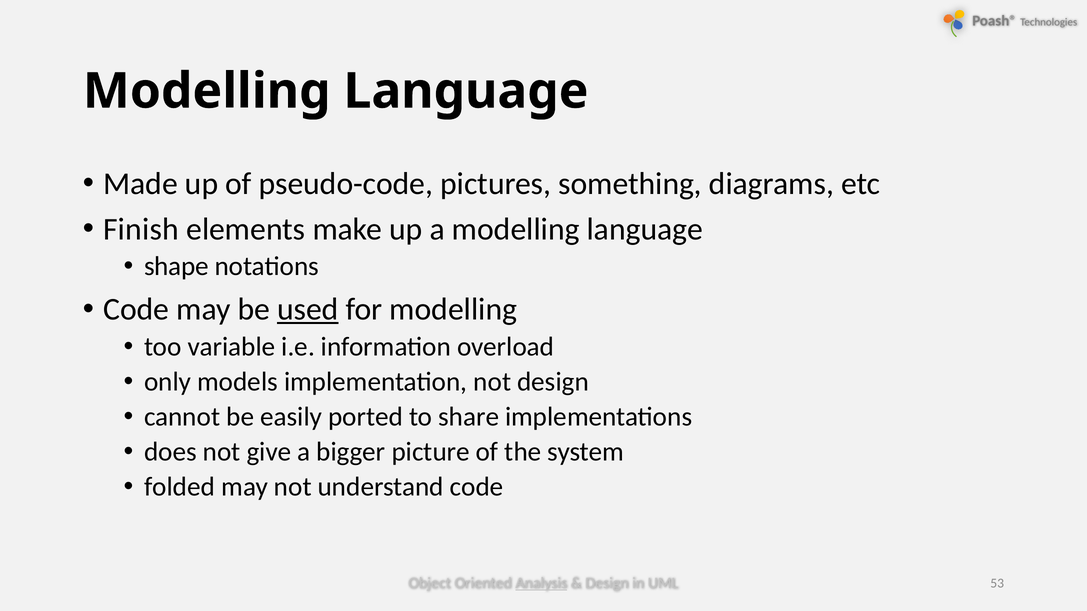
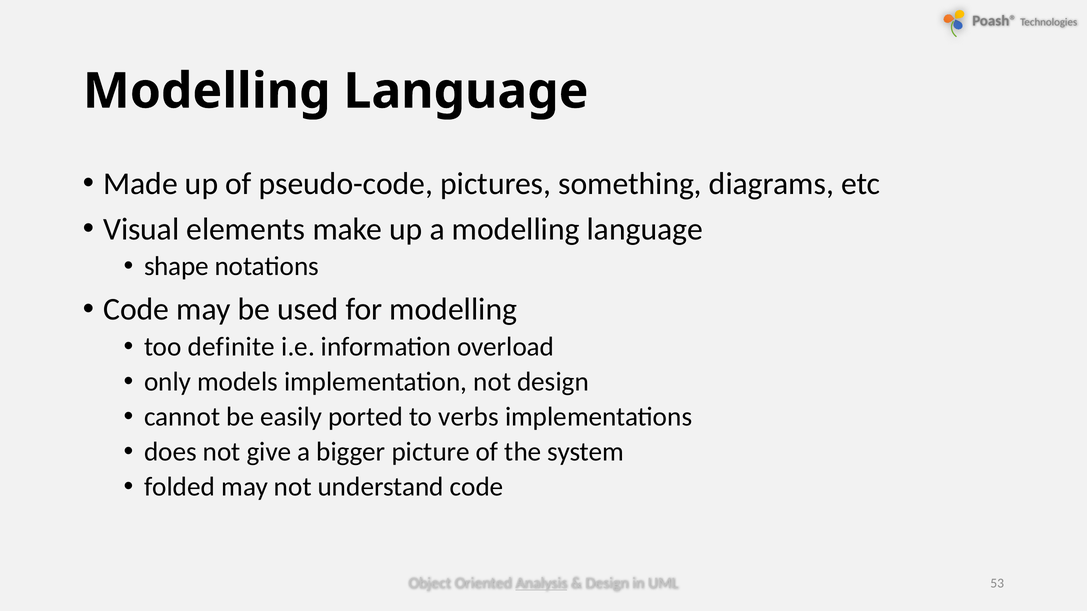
Finish: Finish -> Visual (141, 229)
used underline: present -> none (308, 310)
variable: variable -> definite (231, 347)
share: share -> verbs (469, 417)
